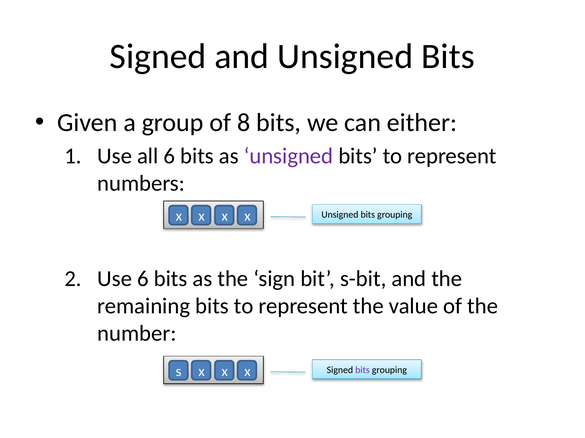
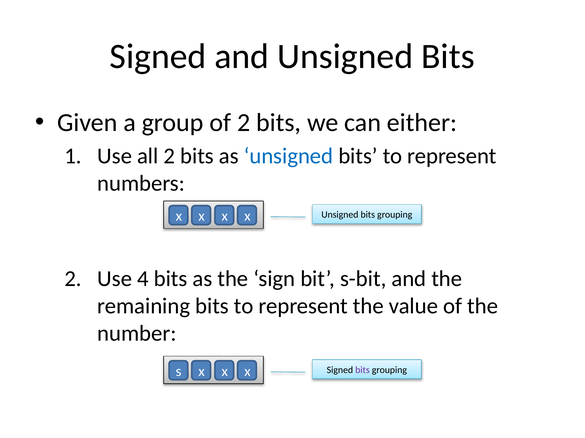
of 8: 8 -> 2 (244, 123)
all 6: 6 -> 2 (169, 156)
unsigned colour: purple -> blue (289, 156)
Use 6: 6 -> 4 (143, 279)
